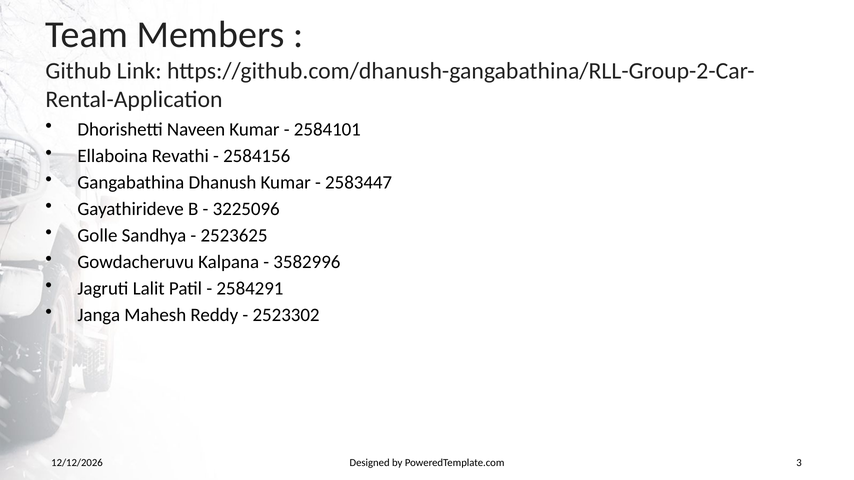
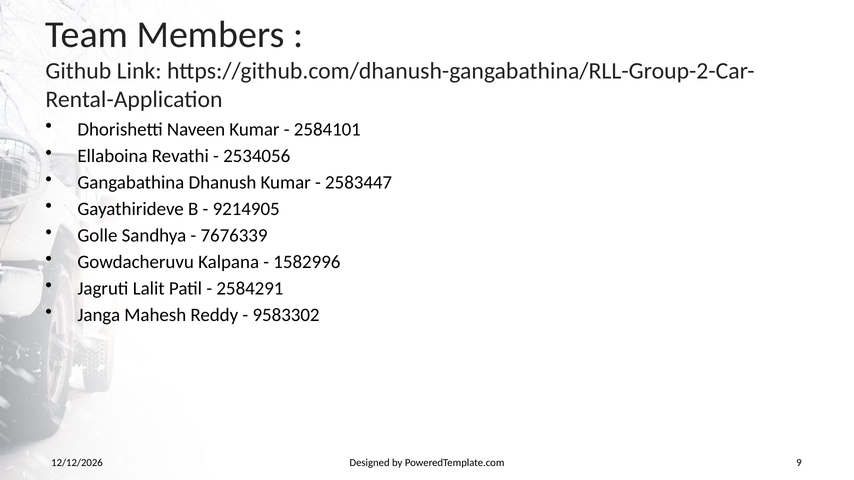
2584156: 2584156 -> 2534056 (257, 156)
3225096: 3225096 -> 9214905 (246, 209)
2523625: 2523625 -> 7676339 (234, 236)
3582996: 3582996 -> 1582996 (307, 262)
2523302: 2523302 -> 9583302 (286, 315)
3: 3 -> 9 (799, 463)
